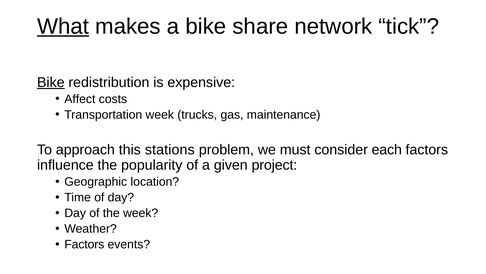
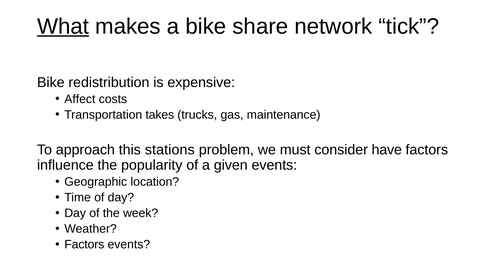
Bike underline: present -> none (51, 82)
Transportation week: week -> takes (160, 115)
each: each -> have (387, 149)
given project: project -> events (274, 165)
